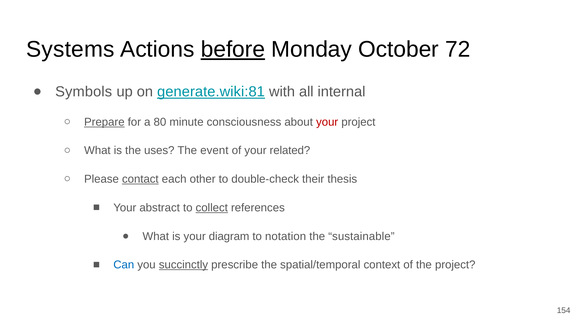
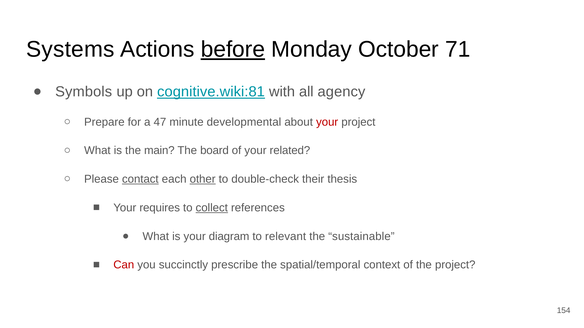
72: 72 -> 71 (458, 49)
generate.wiki:81: generate.wiki:81 -> cognitive.wiki:81 (211, 92)
internal: internal -> agency (341, 92)
Prepare underline: present -> none (104, 122)
80: 80 -> 47 (160, 122)
consciousness: consciousness -> developmental (244, 122)
uses: uses -> main (159, 151)
event: event -> board (214, 151)
other underline: none -> present (203, 179)
abstract: abstract -> requires (160, 208)
notation: notation -> relevant (286, 237)
Can colour: blue -> red (124, 265)
succinctly underline: present -> none (183, 265)
